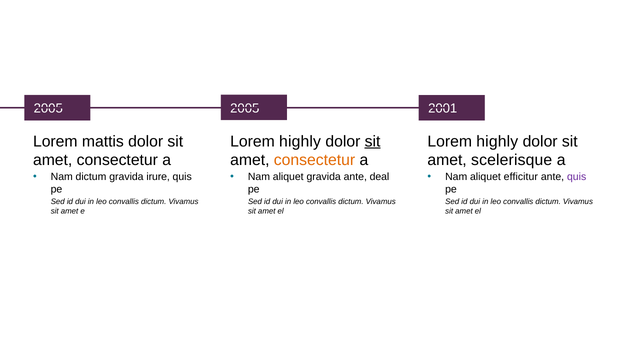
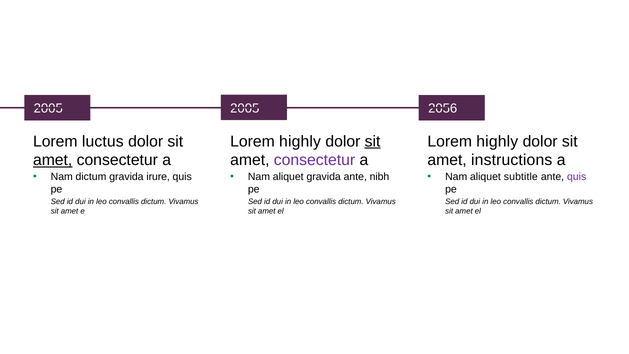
2001: 2001 -> 2056 (443, 109)
mattis: mattis -> luctus (103, 141)
amet underline: none -> present (53, 160)
consectetur colour: orange -> purple (315, 160)
scelerisque: scelerisque -> instructions (512, 160)
deal: deal -> nibh (379, 177)
efficitur: efficitur -> subtitle (521, 177)
